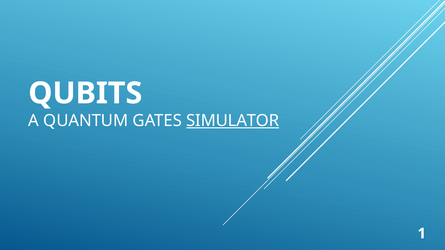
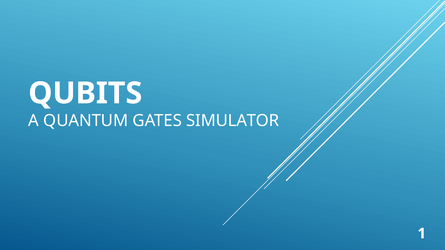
SIMULATOR underline: present -> none (233, 121)
